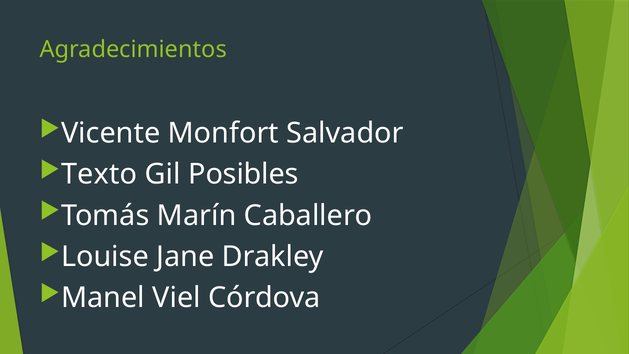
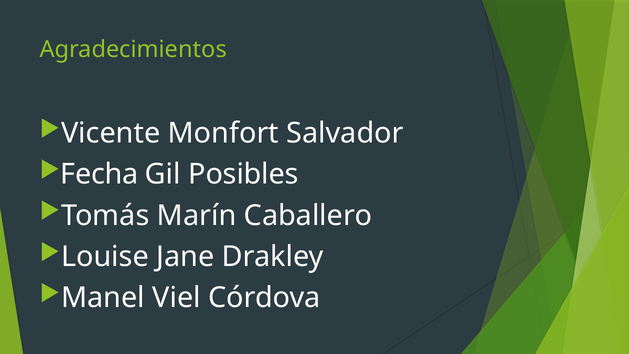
Texto: Texto -> Fecha (99, 174)
